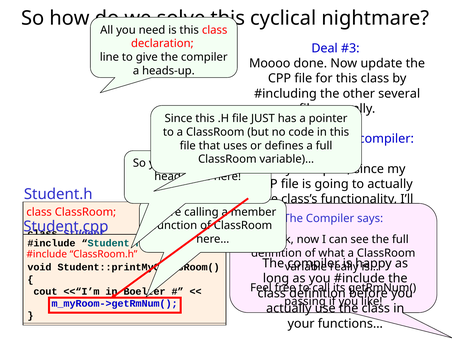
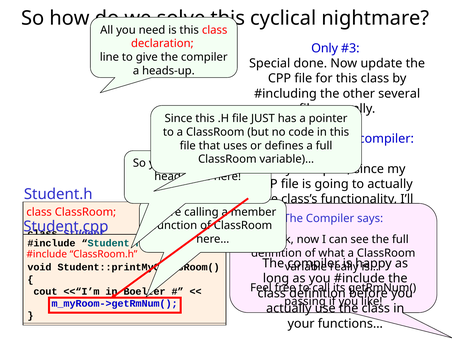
Deal: Deal -> Only (325, 48)
Moooo: Moooo -> Special (270, 63)
